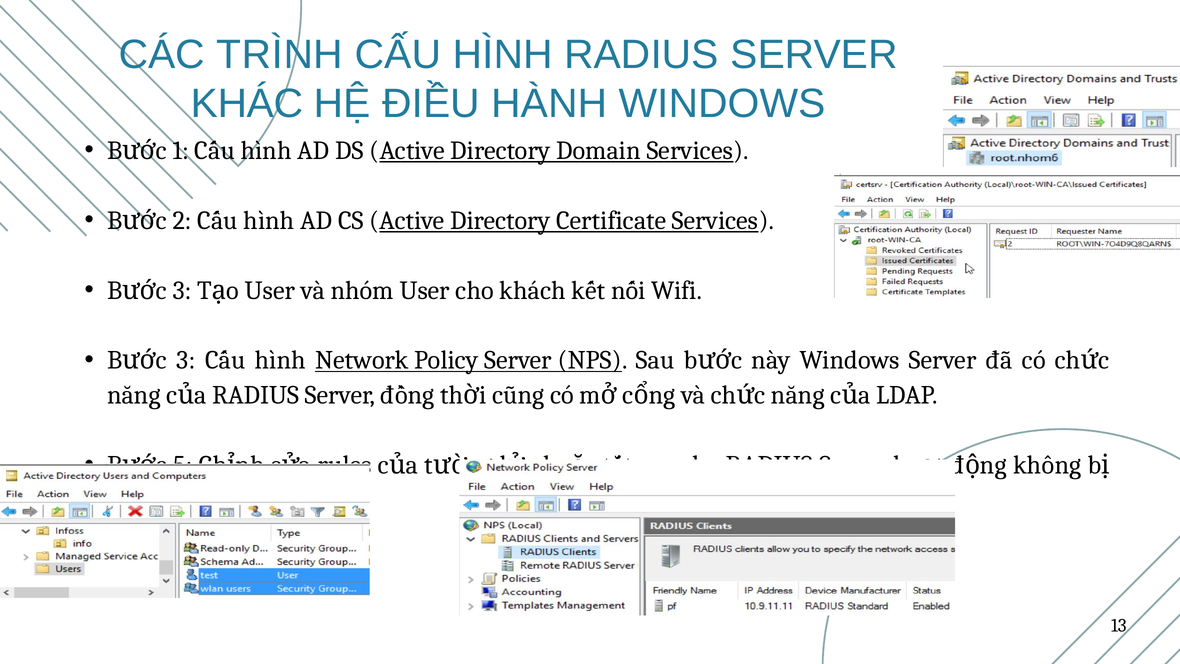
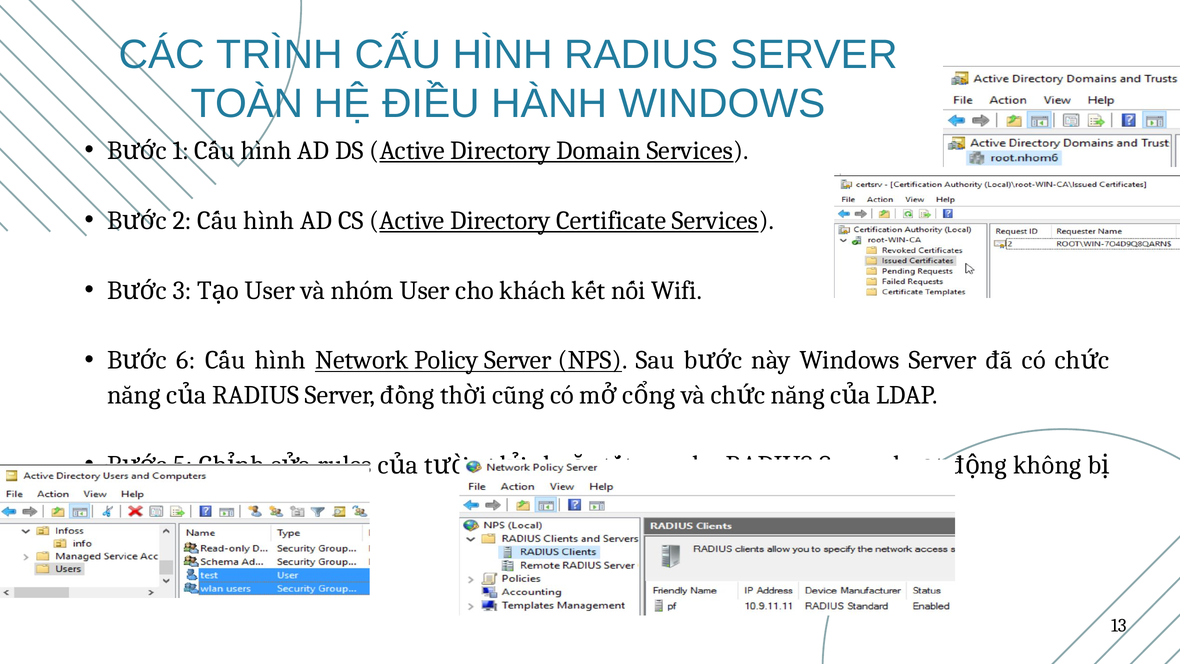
KHÁC: KHÁC -> TOÀN (247, 104)
3: 3 -> 6 (186, 360)
